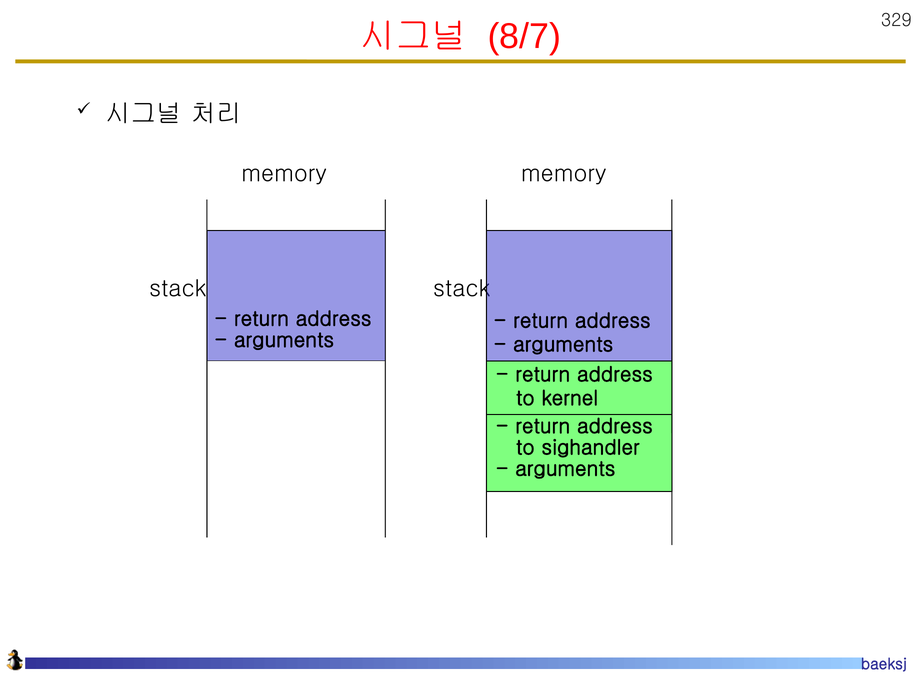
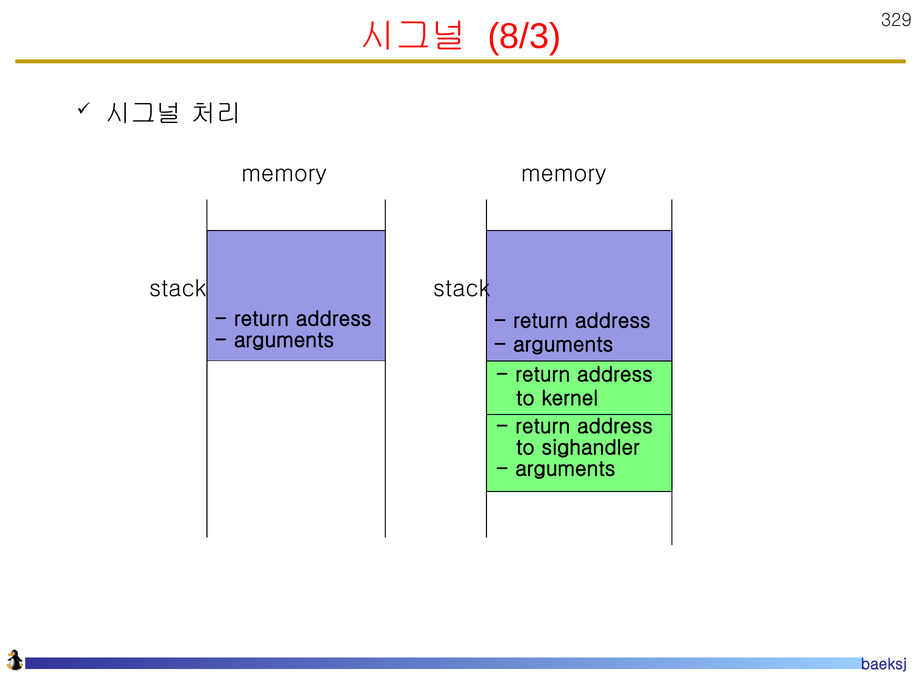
8/7: 8/7 -> 8/3 (524, 36)
